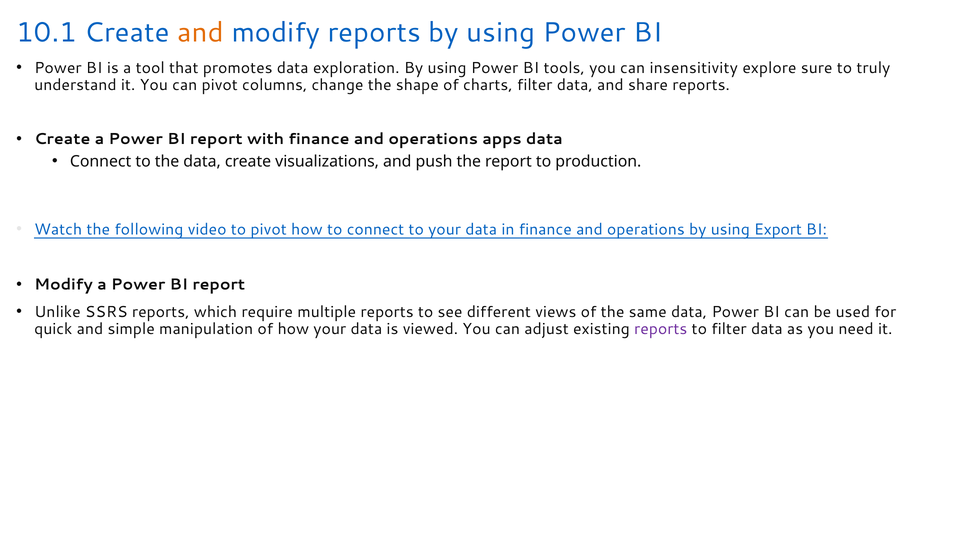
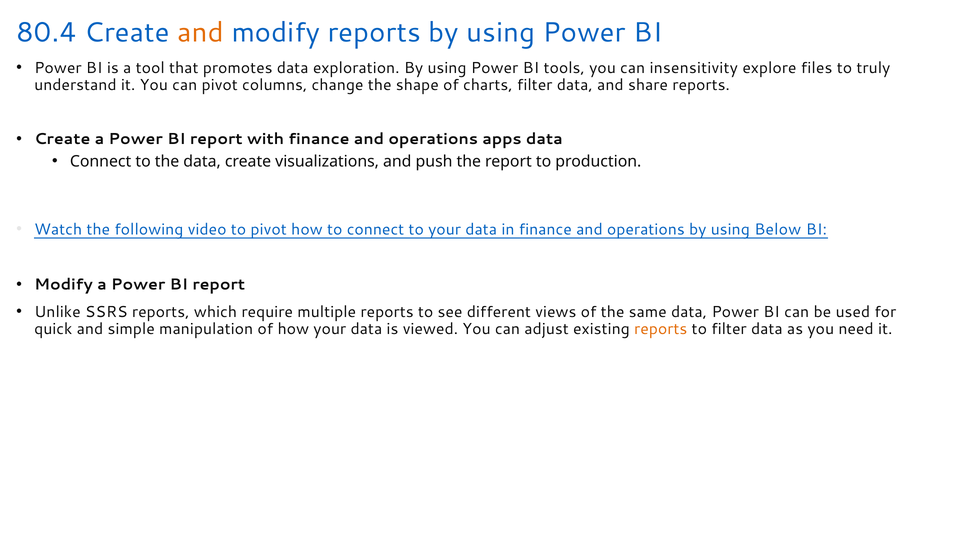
10.1: 10.1 -> 80.4 (47, 33)
sure: sure -> files (817, 68)
Export: Export -> Below (778, 230)
reports colour: purple -> orange (661, 329)
